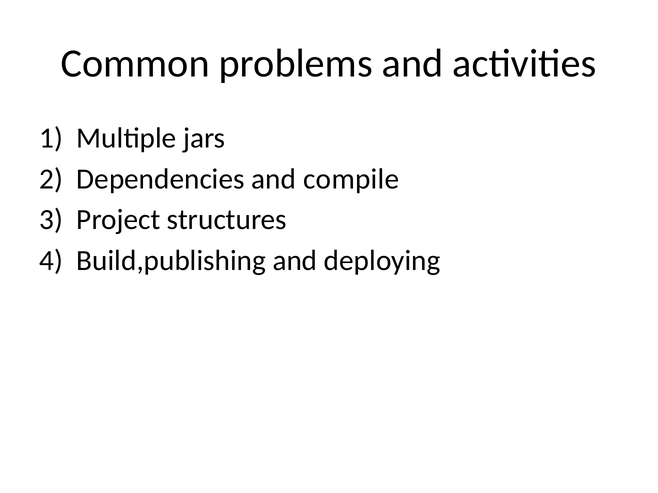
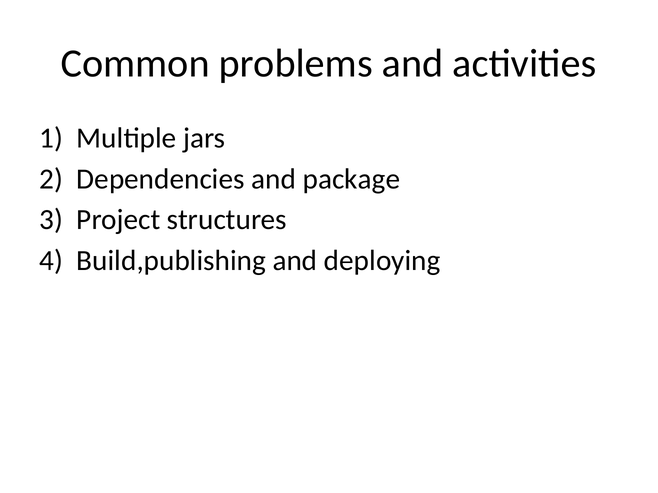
compile: compile -> package (351, 179)
